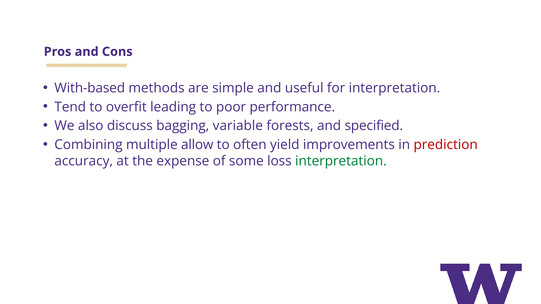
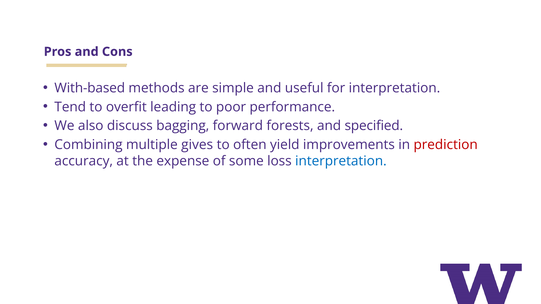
variable: variable -> forward (238, 126)
allow: allow -> gives (197, 145)
interpretation colour: green -> blue (341, 161)
